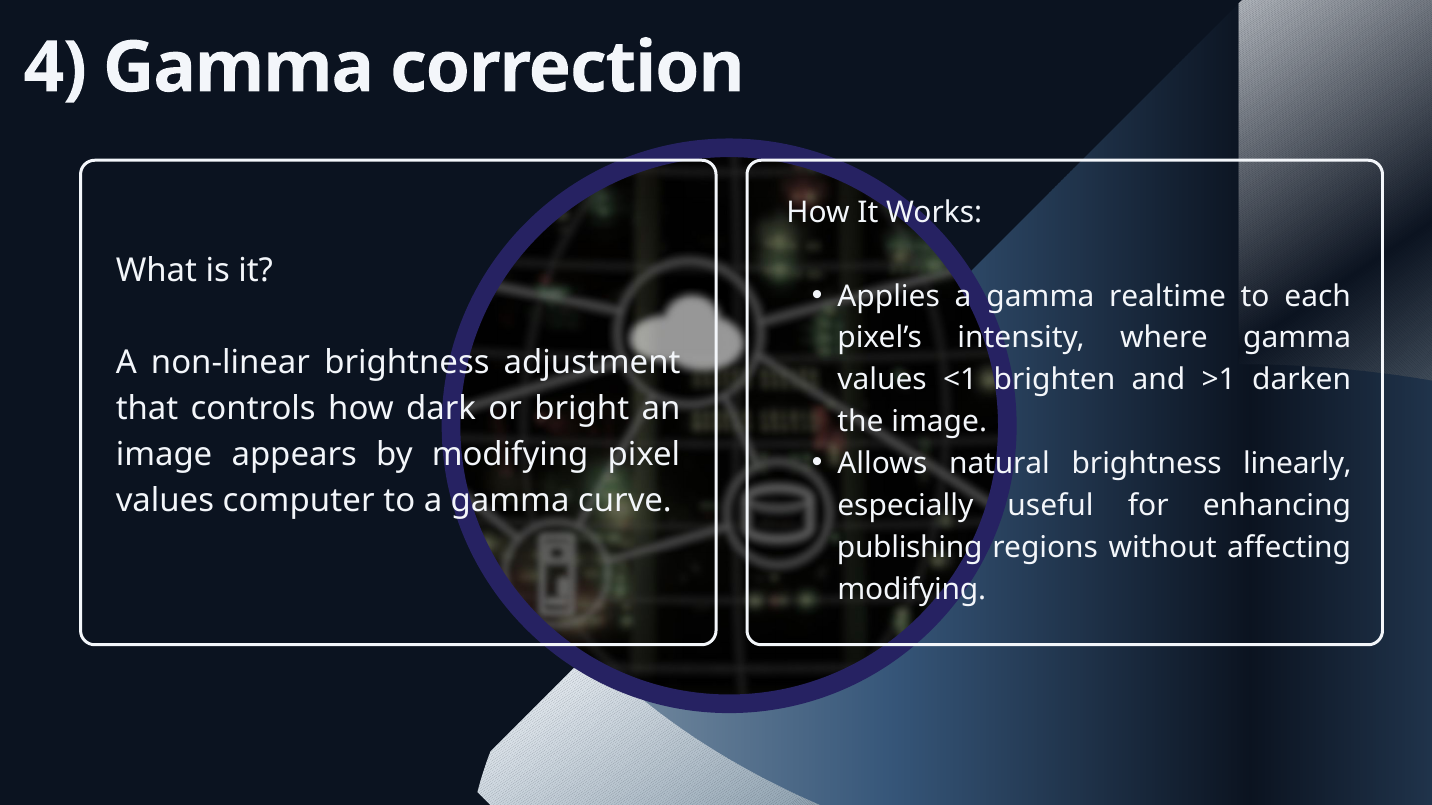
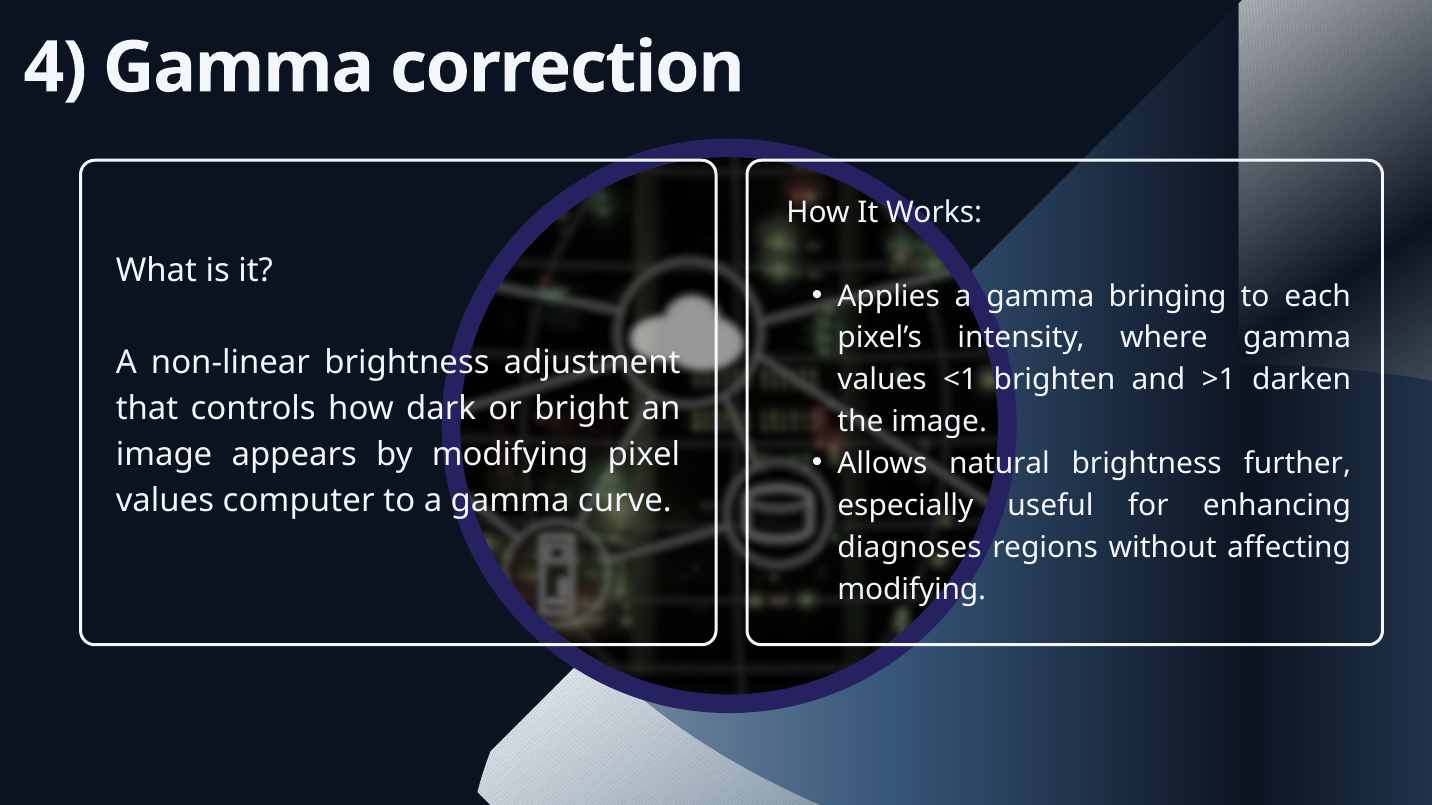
realtime: realtime -> bringing (1168, 296)
linearly: linearly -> further (1297, 464)
publishing: publishing -> diagnoses (910, 548)
